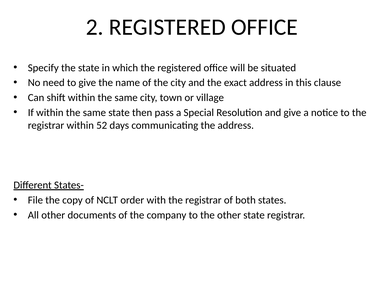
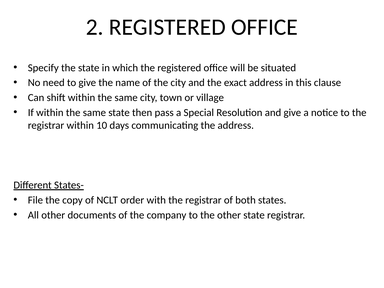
52: 52 -> 10 (102, 125)
